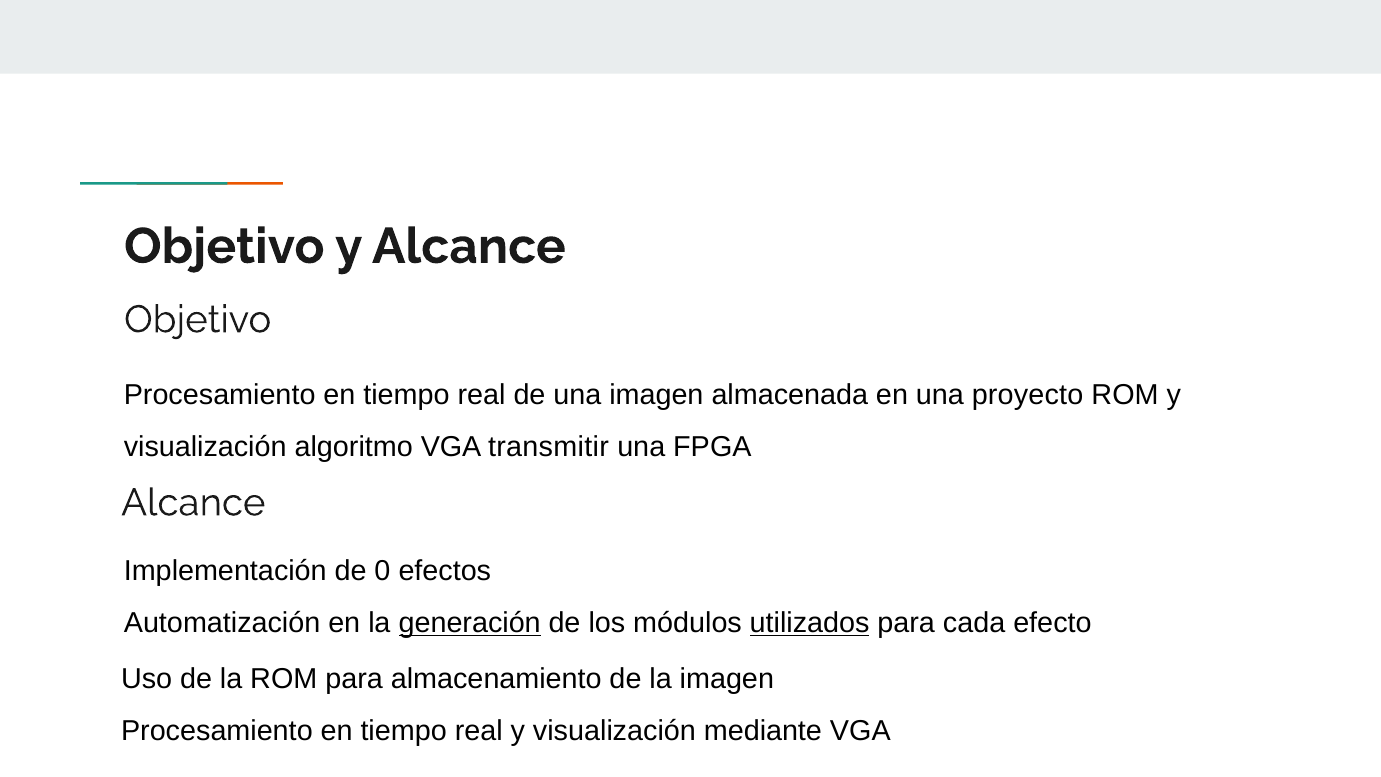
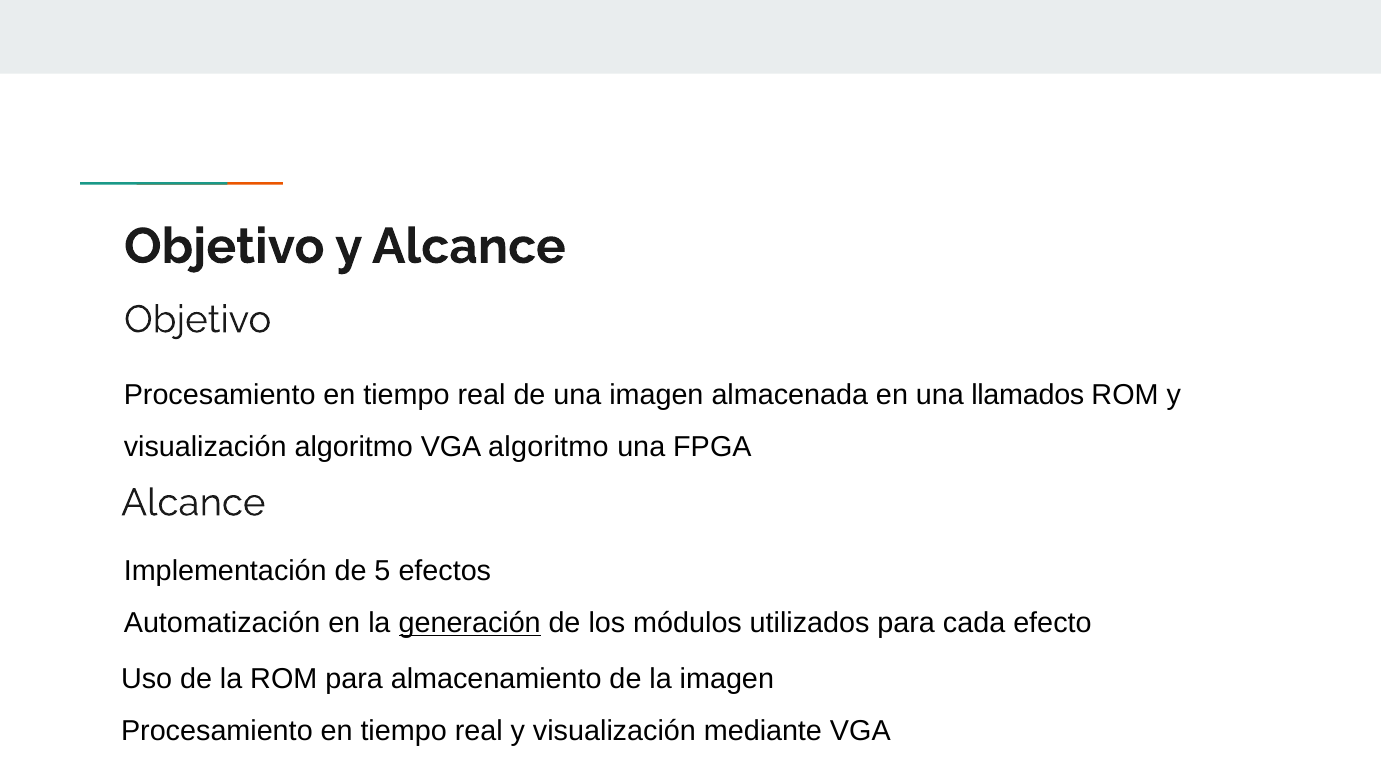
proyecto: proyecto -> llamados (1028, 395)
VGA transmitir: transmitir -> algoritmo (548, 447)
0: 0 -> 5 (382, 571)
utilizados underline: present -> none (810, 623)
